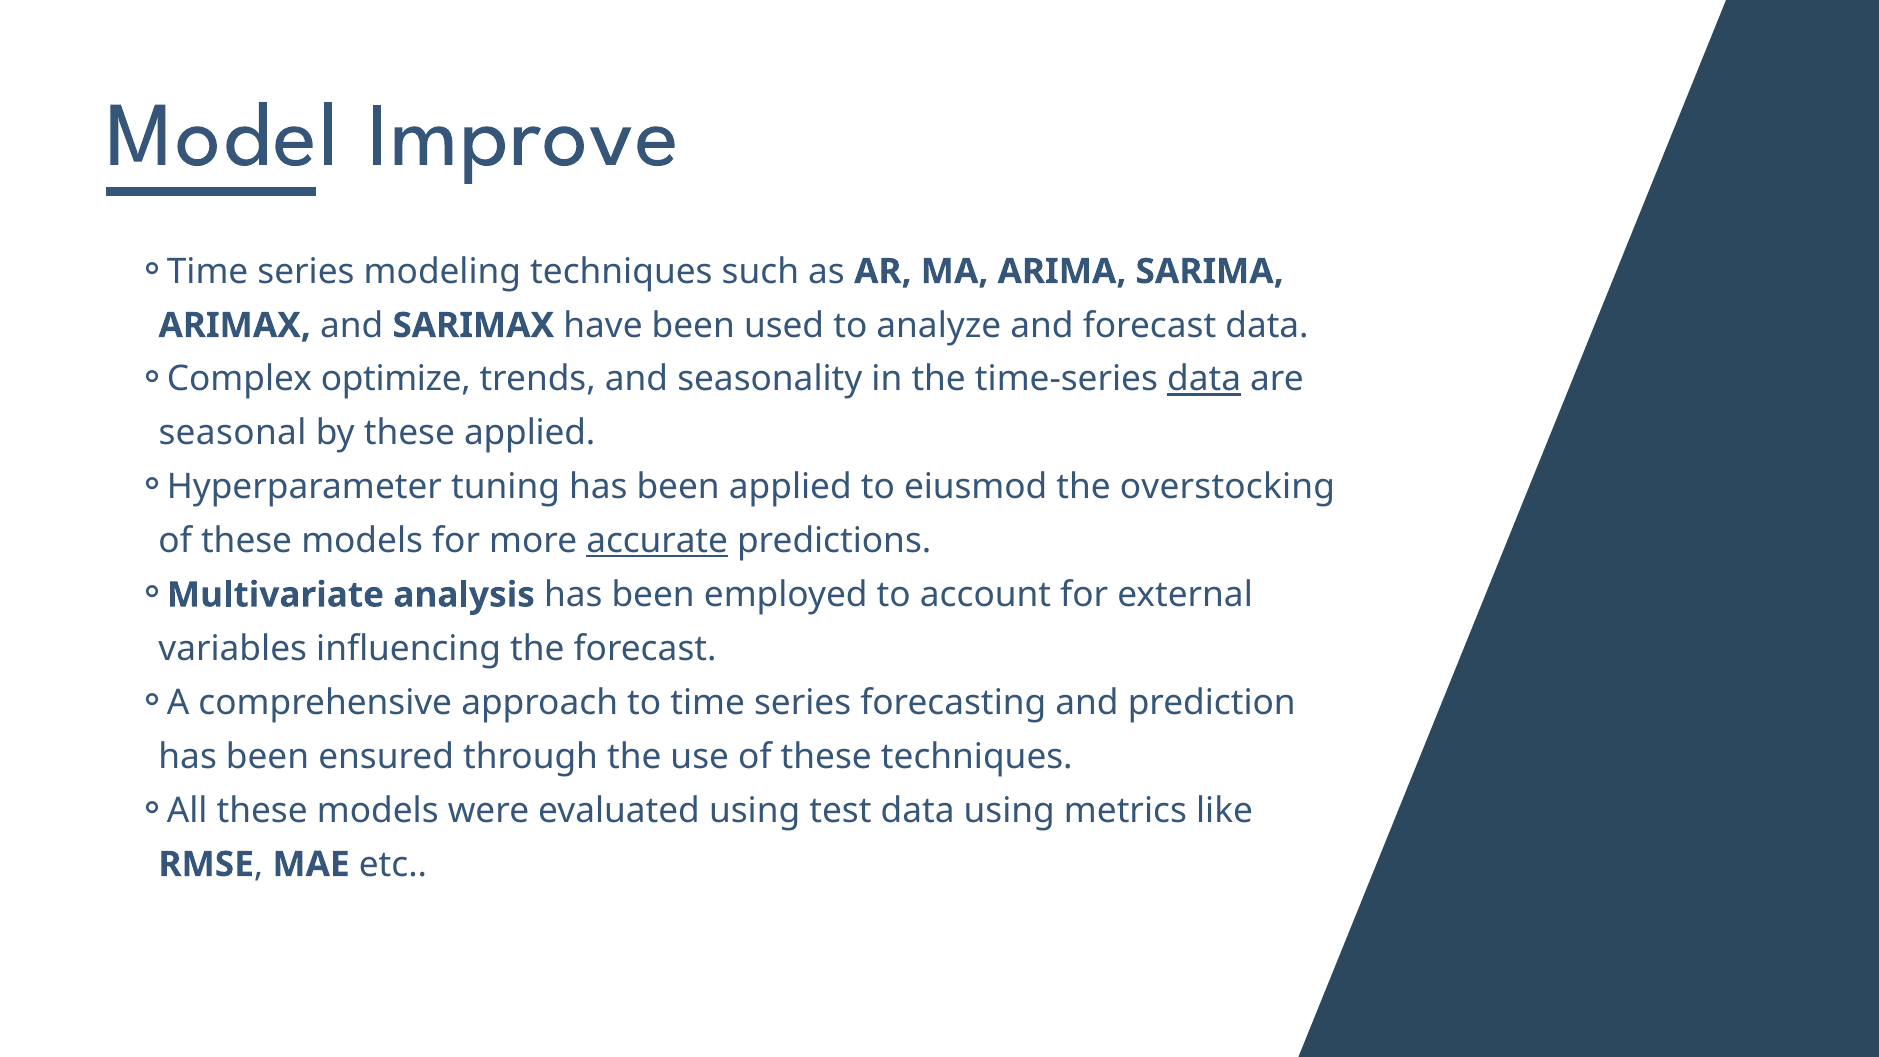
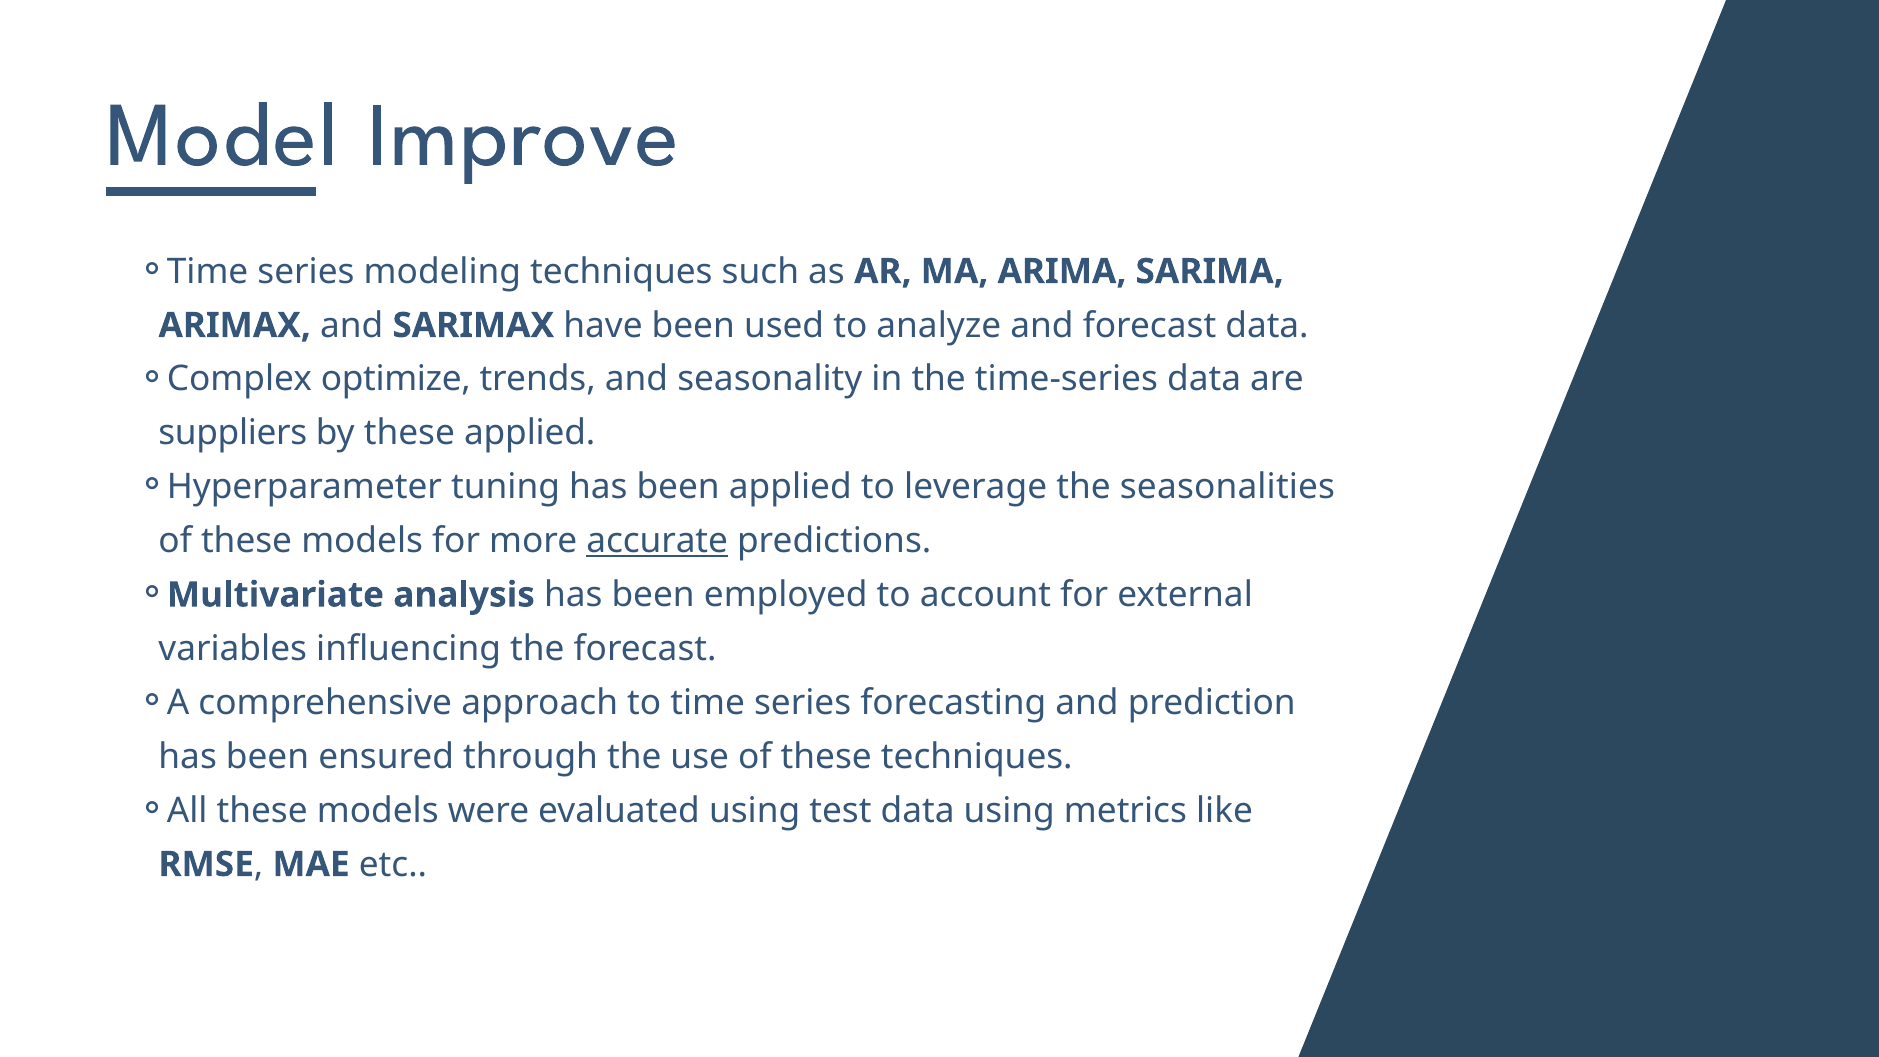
data underline: present -> none (1204, 379)
seasonal: seasonal -> suppliers (233, 433)
eiusmod: eiusmod -> leverage (976, 487)
overstocking: overstocking -> seasonalities (1228, 487)
